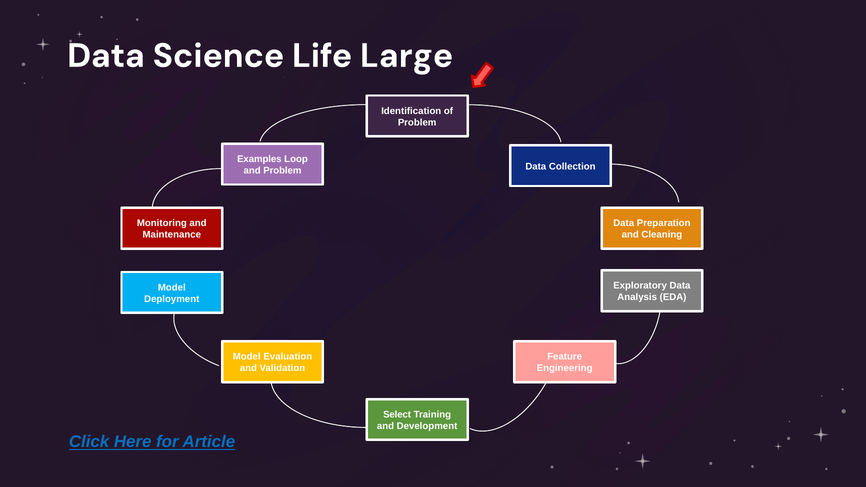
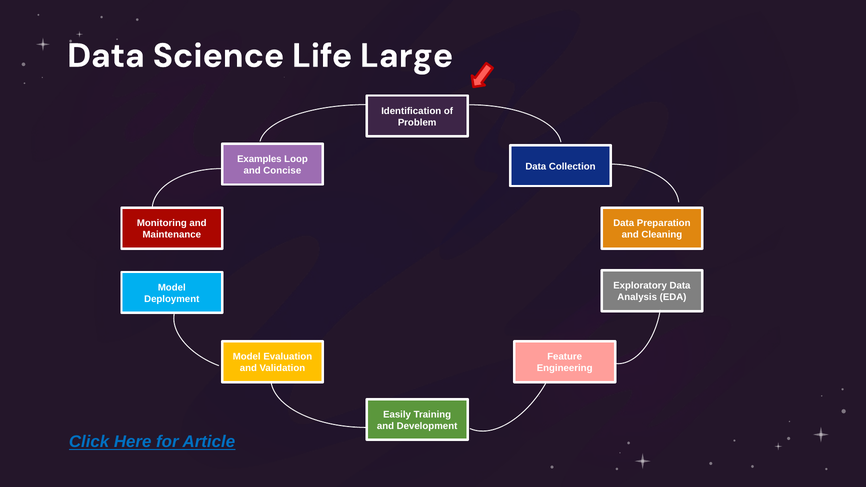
and Problem: Problem -> Concise (282, 171)
Select: Select -> Easily (397, 415)
